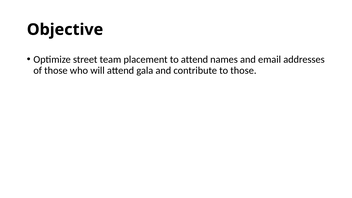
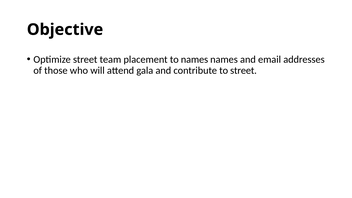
to attend: attend -> names (194, 60)
to those: those -> street (243, 71)
